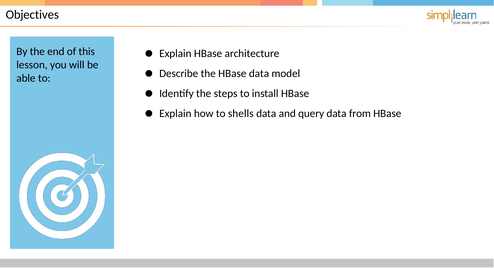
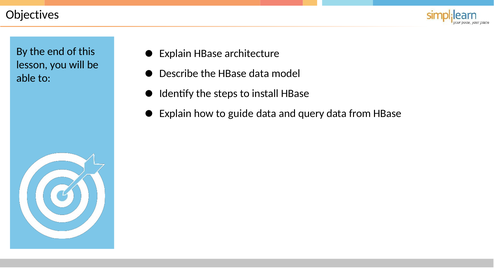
shells: shells -> guide (241, 113)
